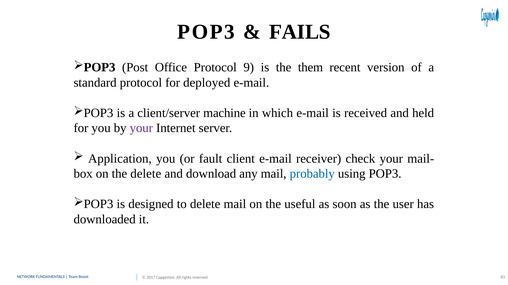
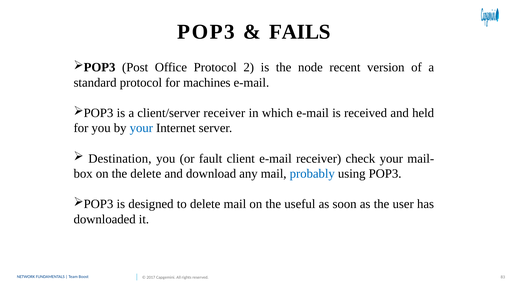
9: 9 -> 2 (249, 68)
them: them -> node (310, 68)
deployed: deployed -> machines (207, 83)
client/server machine: machine -> receiver (224, 113)
your colour: purple -> blue (141, 128)
Application: Application -> Destination (120, 159)
